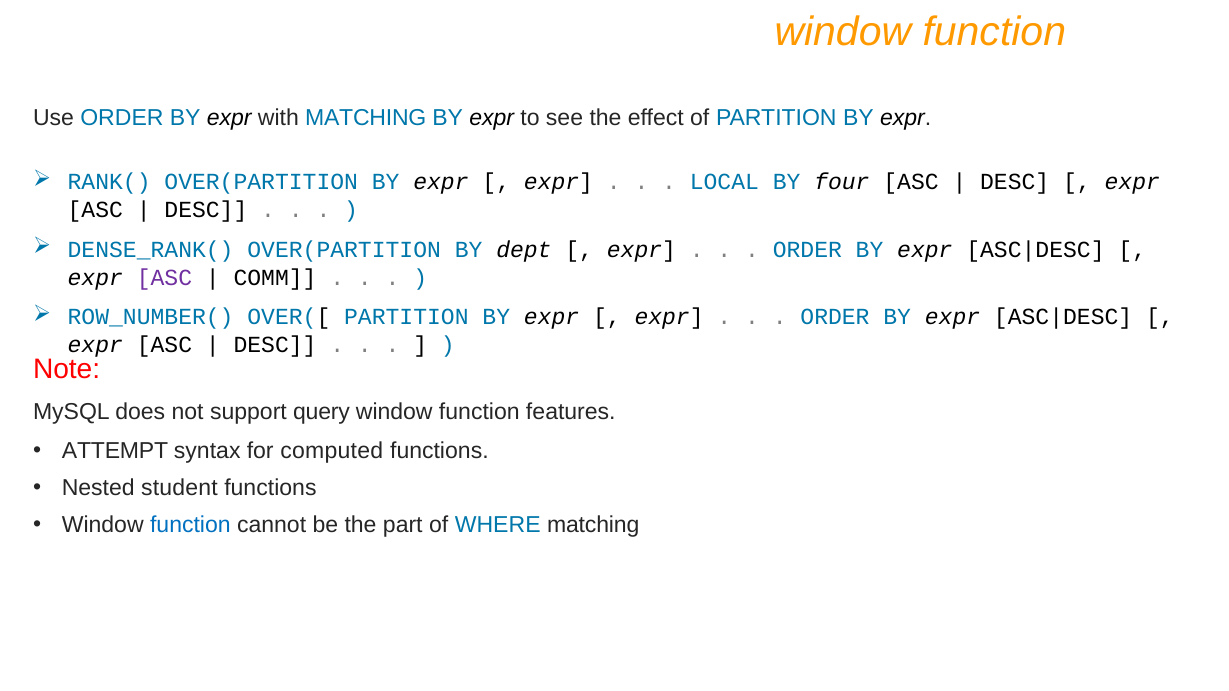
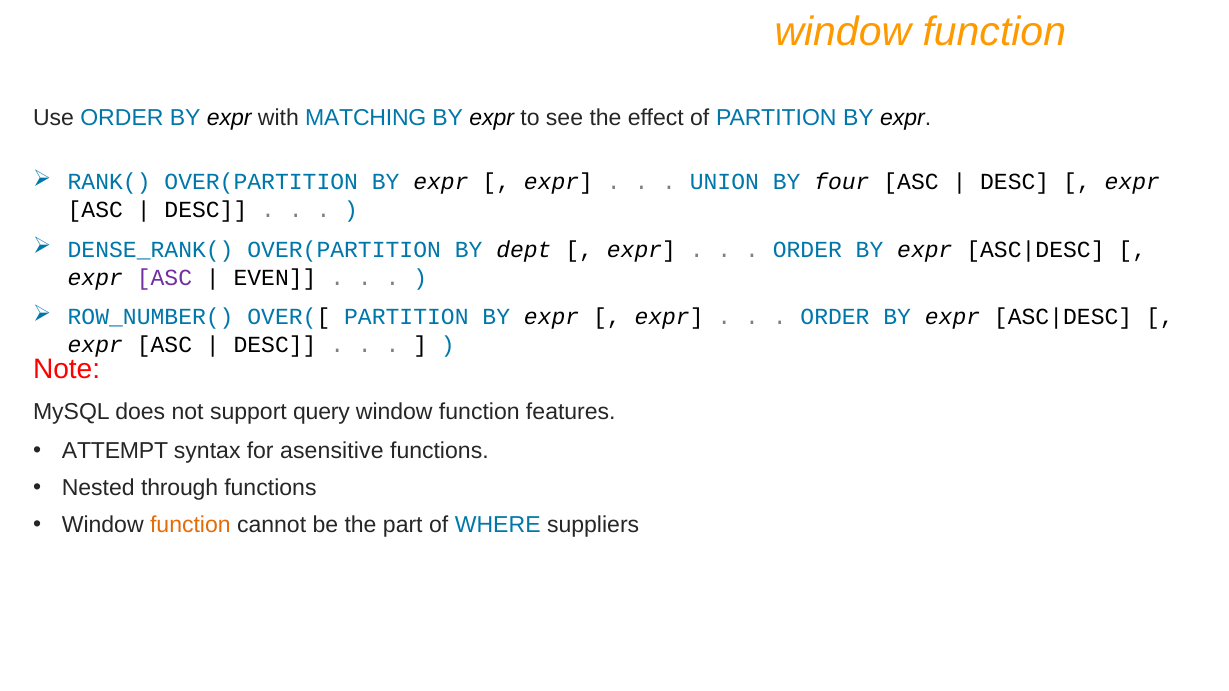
LOCAL: LOCAL -> UNION (724, 182)
COMM: COMM -> EVEN (275, 278)
computed: computed -> asensitive (332, 452)
student: student -> through (180, 488)
function colour: blue -> orange (190, 525)
WHERE matching: matching -> suppliers (593, 525)
